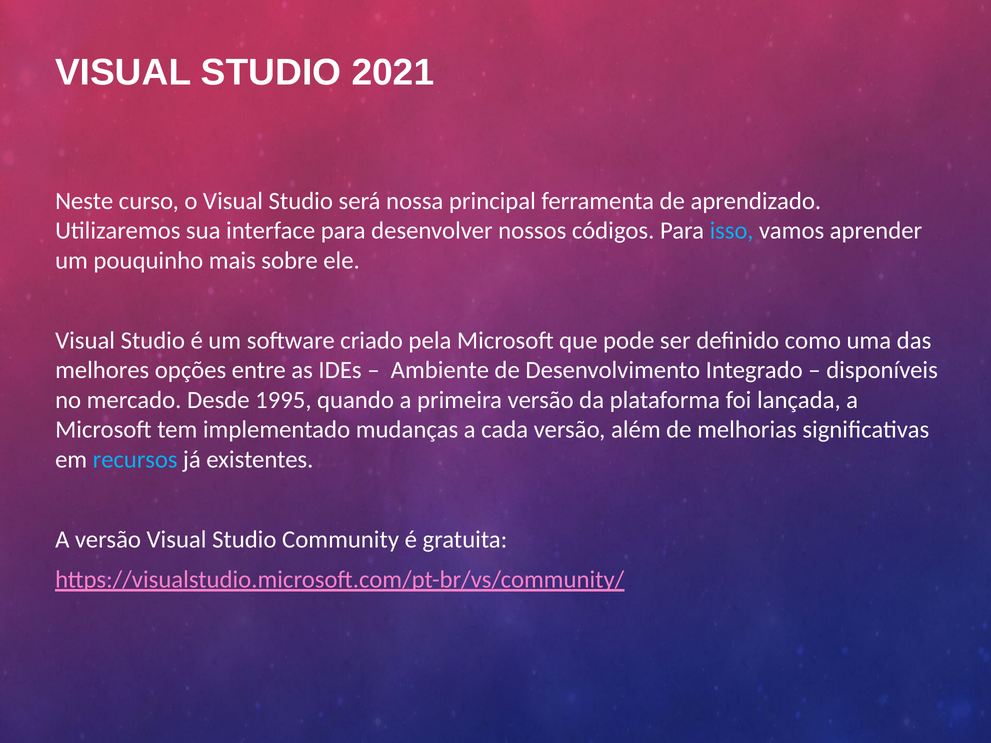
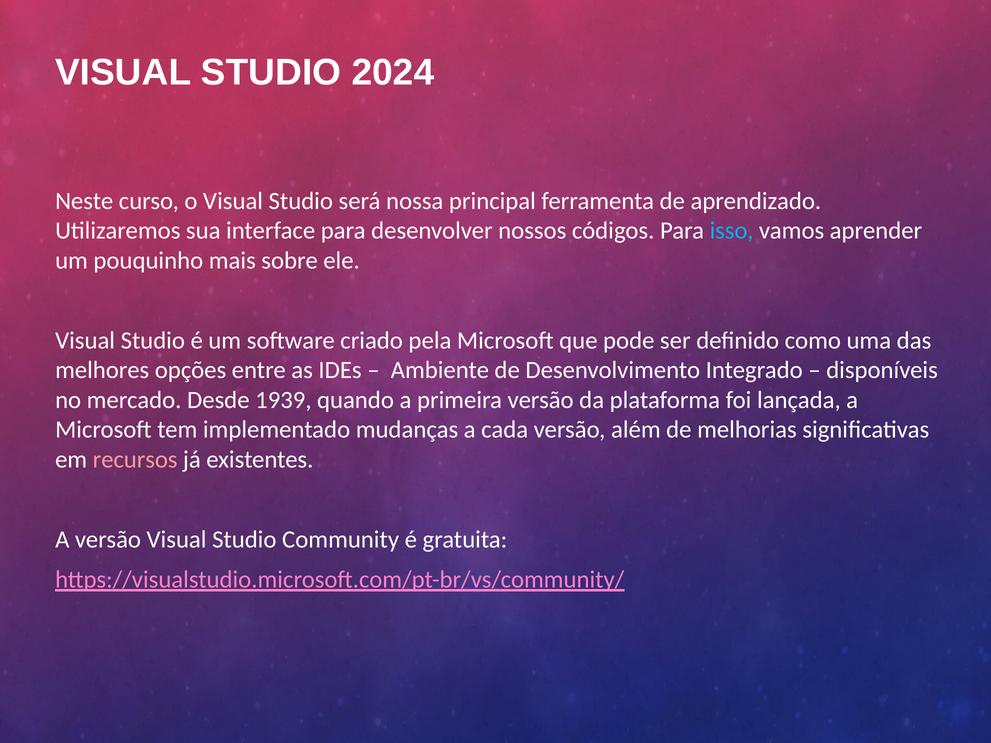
2021: 2021 -> 2024 (393, 73)
1995: 1995 -> 1939 (283, 400)
recursos colour: light blue -> pink (135, 460)
